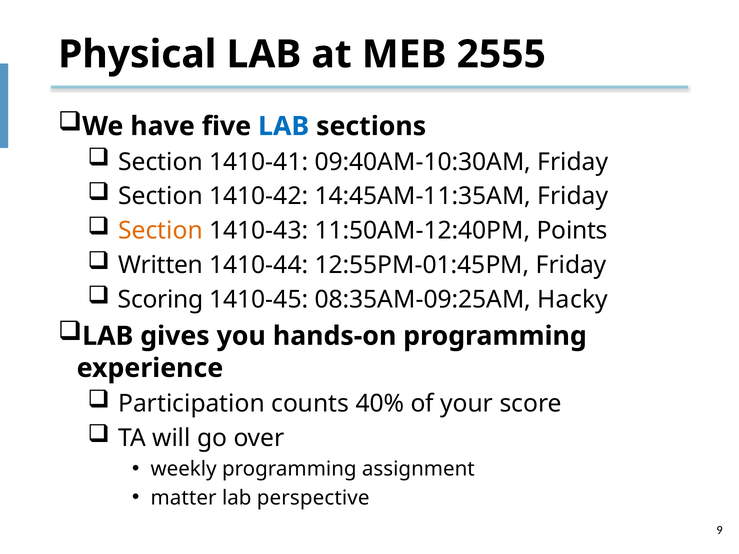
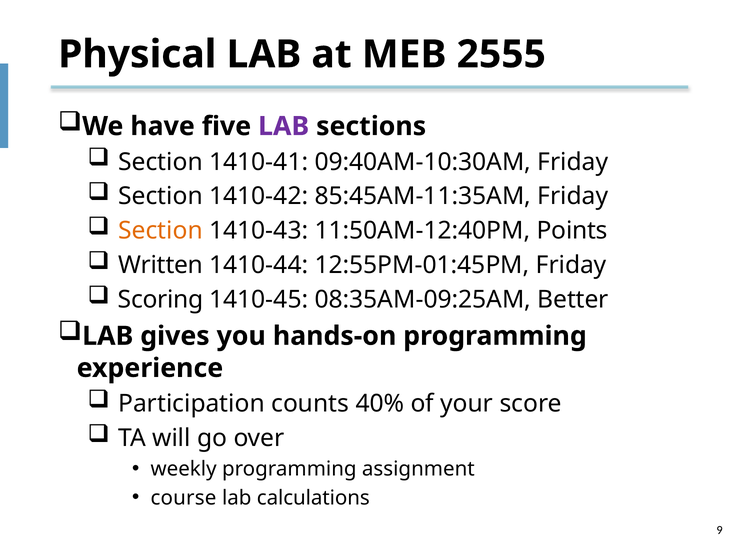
LAB colour: blue -> purple (284, 126)
14:45AM-11:35AM: 14:45AM-11:35AM -> 85:45AM-11:35AM (423, 196)
Hacky: Hacky -> Better (573, 300)
matter: matter -> course (183, 498)
perspective: perspective -> calculations (313, 498)
